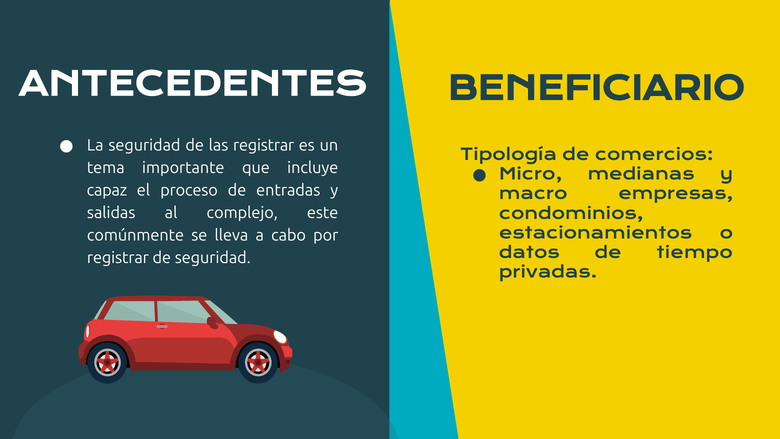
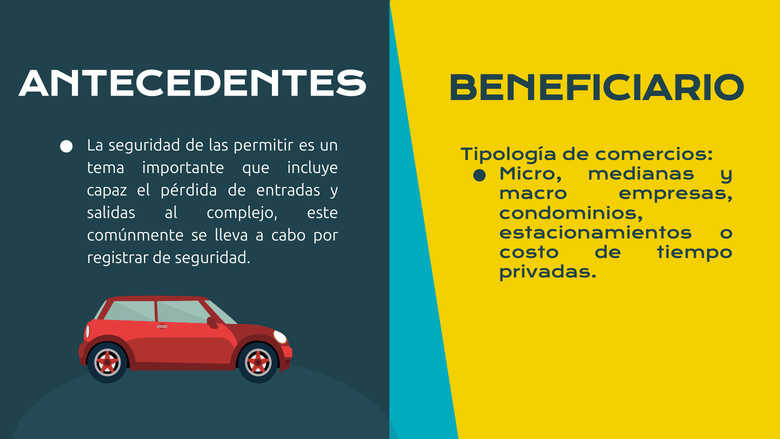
las registrar: registrar -> permitir (264, 146)
proceso: proceso -> pérdida (189, 190)
datos: datos -> costo (529, 253)
